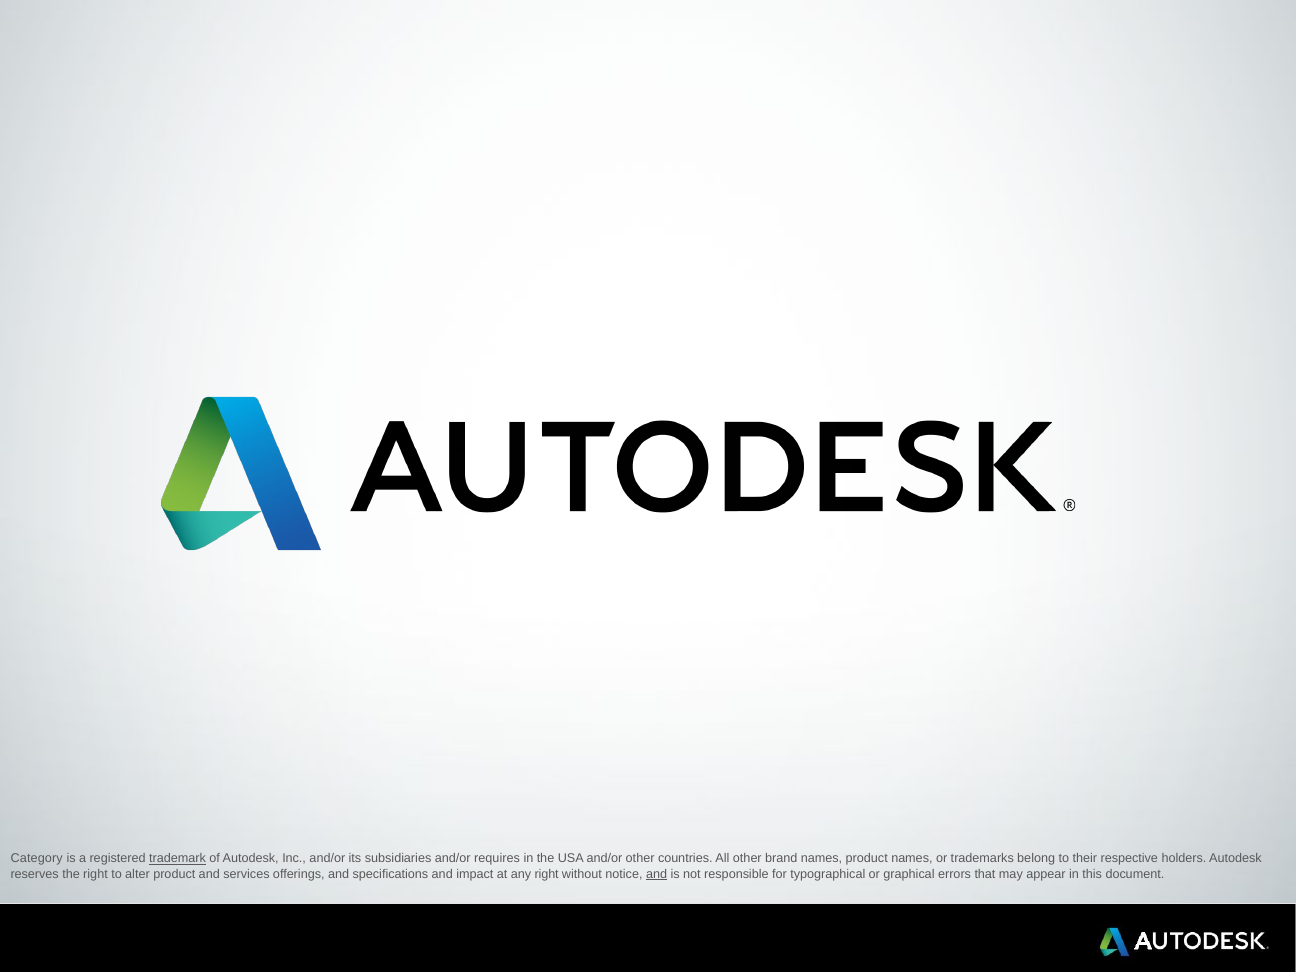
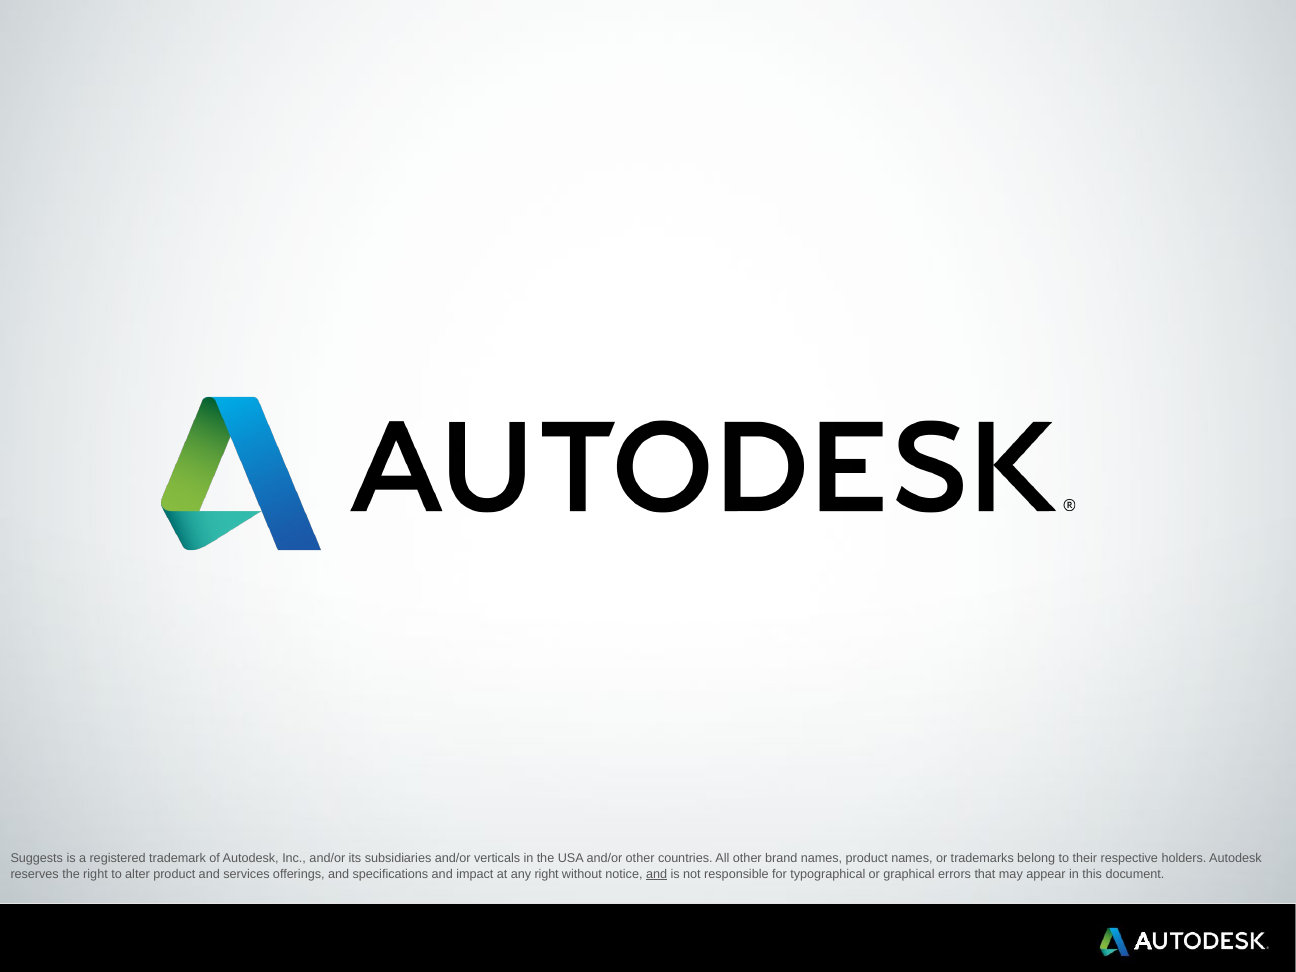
Category: Category -> Suggests (37, 859)
trademark underline: present -> none (177, 859)
requires: requires -> verticals (497, 859)
